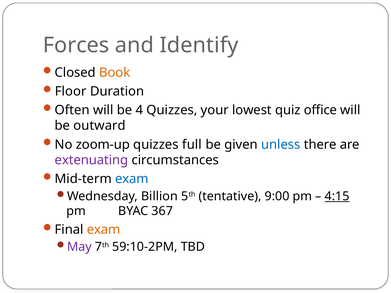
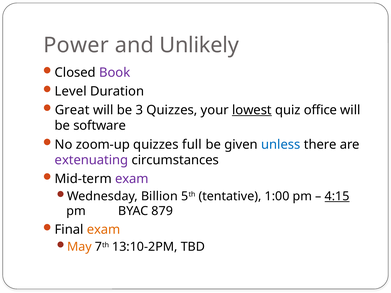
Forces: Forces -> Power (76, 45)
Identify: Identify -> Unlikely (199, 45)
Book colour: orange -> purple (115, 73)
Floor: Floor -> Level (71, 91)
Often: Often -> Great (72, 110)
4: 4 -> 3 (139, 110)
lowest underline: none -> present (252, 110)
outward: outward -> software (100, 126)
exam colour: blue -> purple (132, 179)
9:00: 9:00 -> 1:00 (277, 196)
367: 367 -> 879 (162, 211)
May colour: purple -> orange (79, 247)
59:10-2PM: 59:10-2PM -> 13:10-2PM (145, 247)
